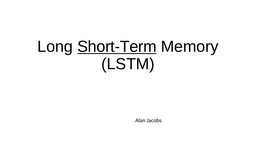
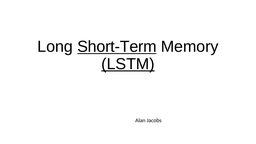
LSTM underline: none -> present (128, 64)
